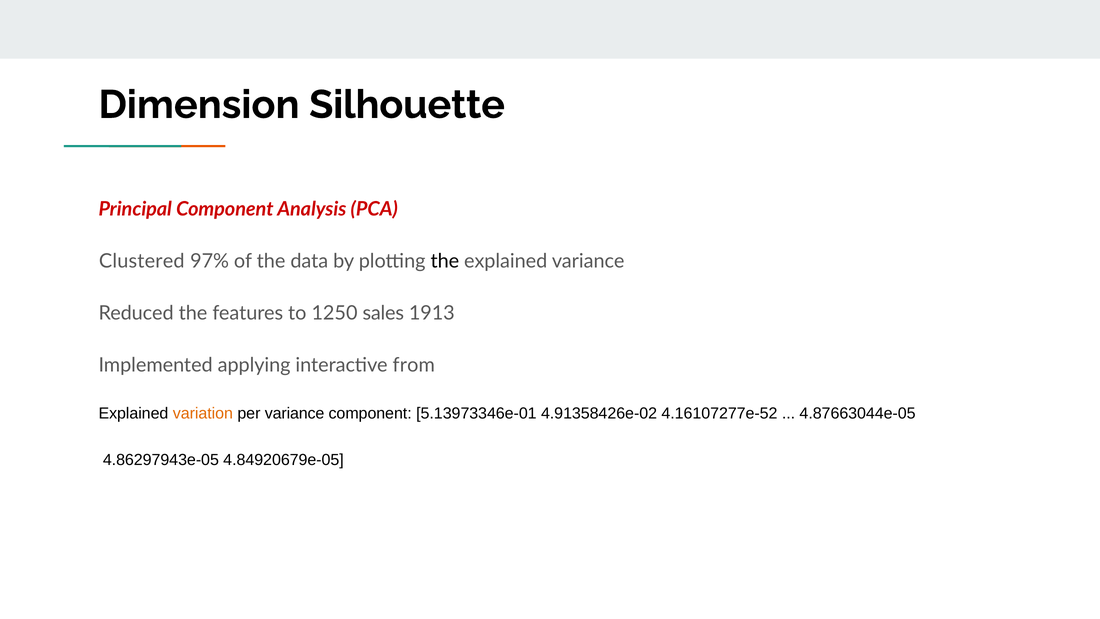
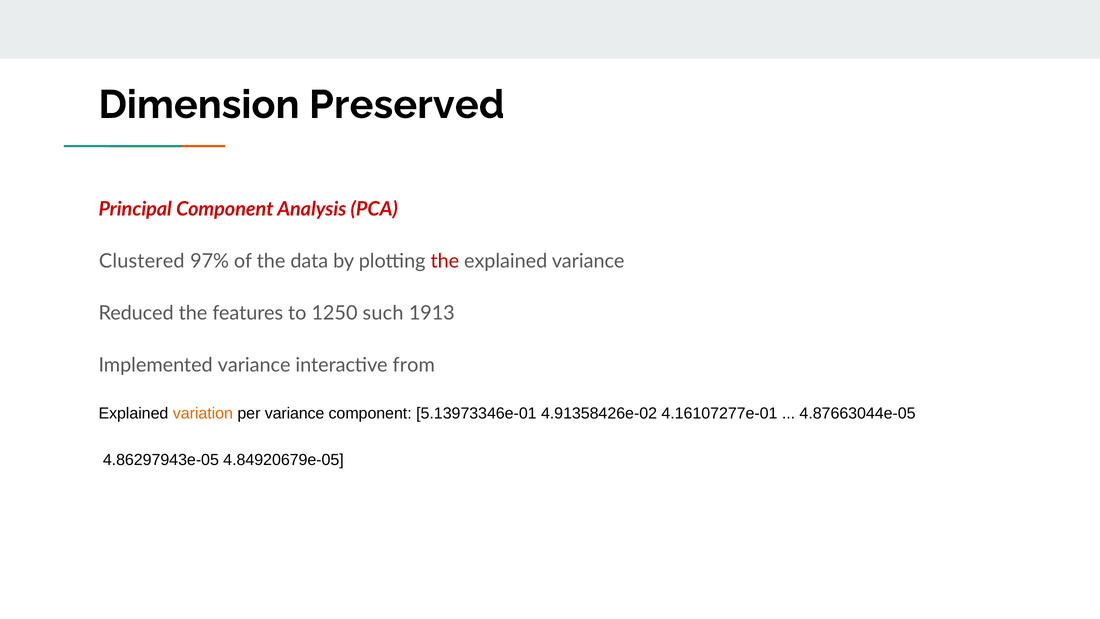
Silhouette: Silhouette -> Preserved (407, 105)
the colour: black -> red (445, 261)
sales: sales -> such (383, 313)
Implemented applying: applying -> variance (254, 365)
4.16107277e-52: 4.16107277e-52 -> 4.16107277e-01 (719, 413)
